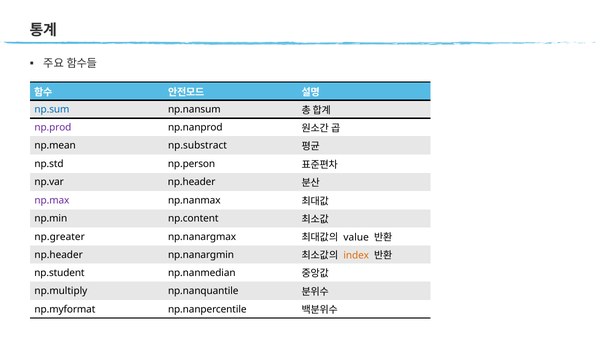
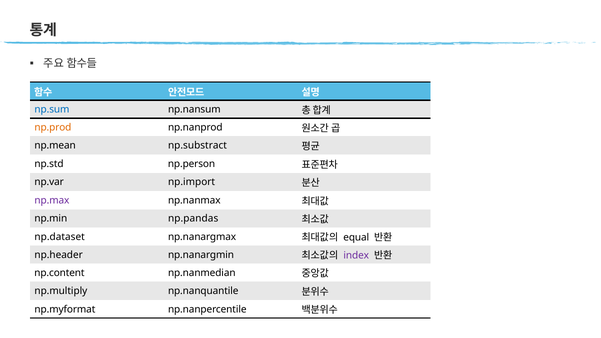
np.prod colour: purple -> orange (53, 128)
np.var np.header: np.header -> np.import (192, 182)
np.content: np.content -> np.pandas (193, 219)
np.greater: np.greater -> np.dataset (60, 237)
value: value -> equal (356, 238)
index colour: orange -> purple (356, 256)
np.student: np.student -> np.content (59, 273)
